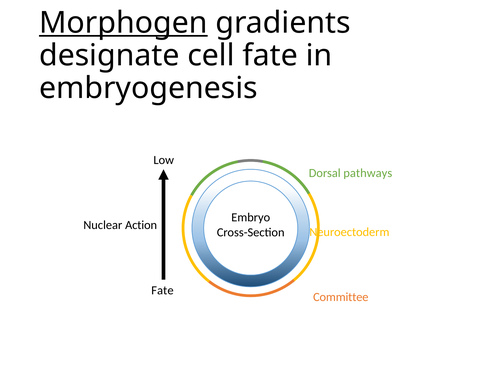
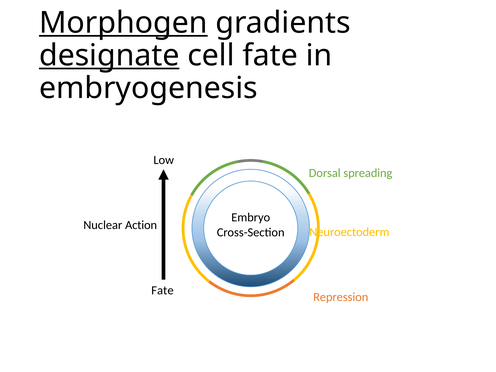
designate underline: none -> present (109, 56)
pathways: pathways -> spreading (368, 173)
Committee: Committee -> Repression (341, 297)
